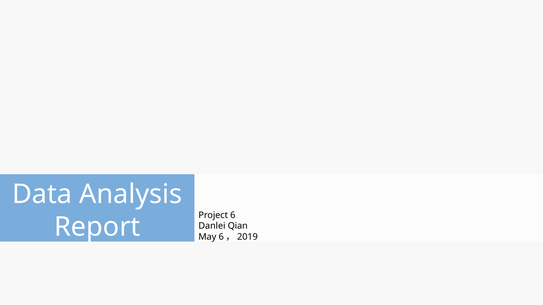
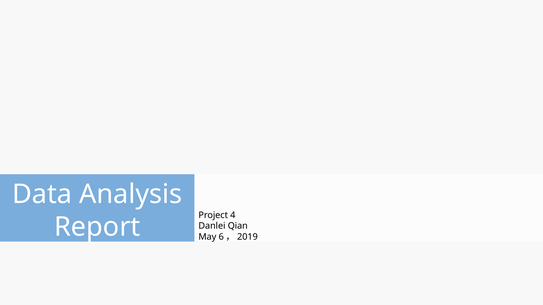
6: 6 -> 4 (233, 215)
